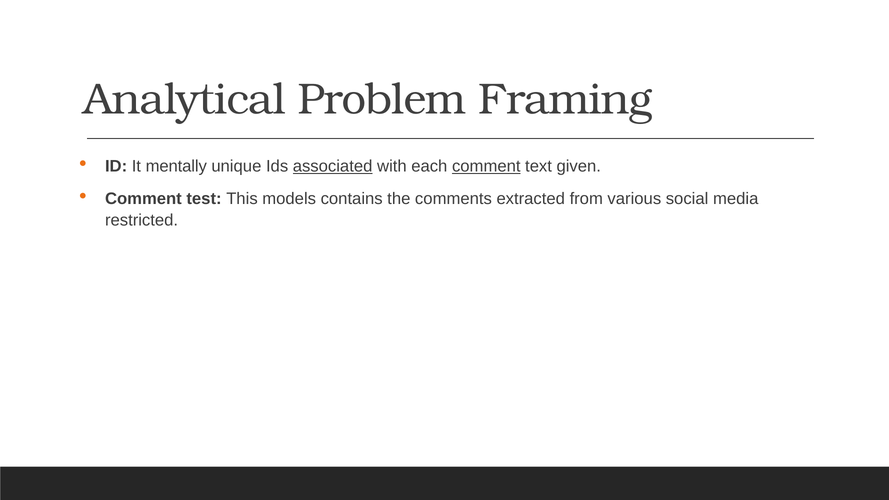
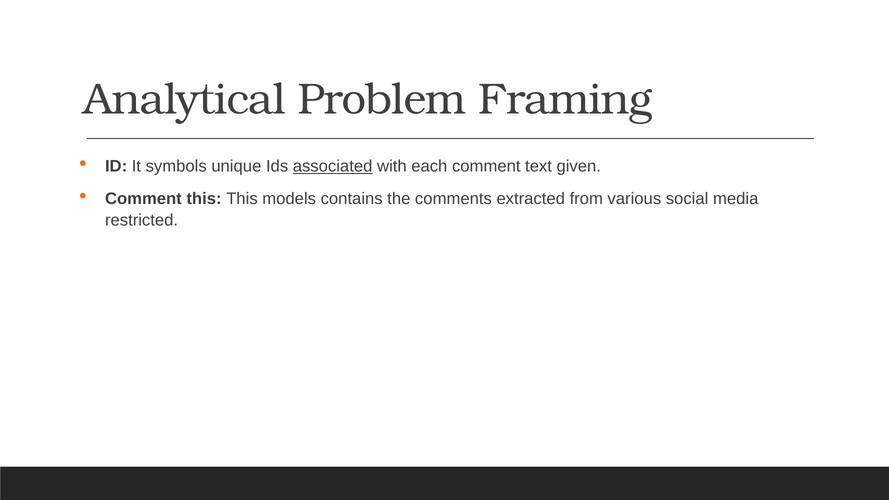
mentally: mentally -> symbols (176, 166)
comment underline: present -> none (486, 166)
Comment test: test -> this (204, 199)
